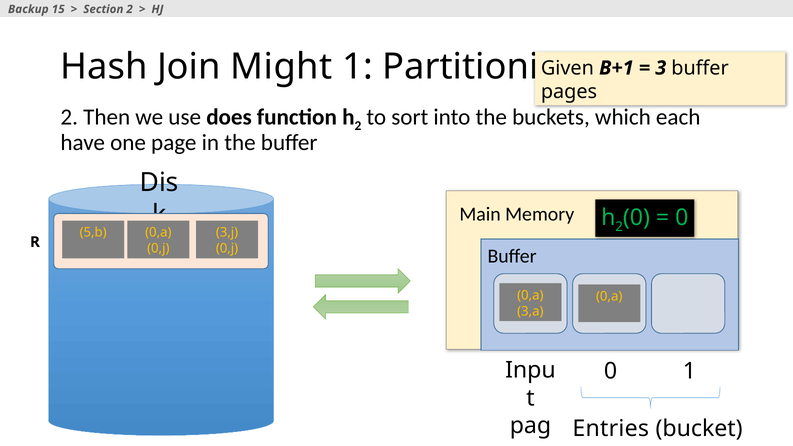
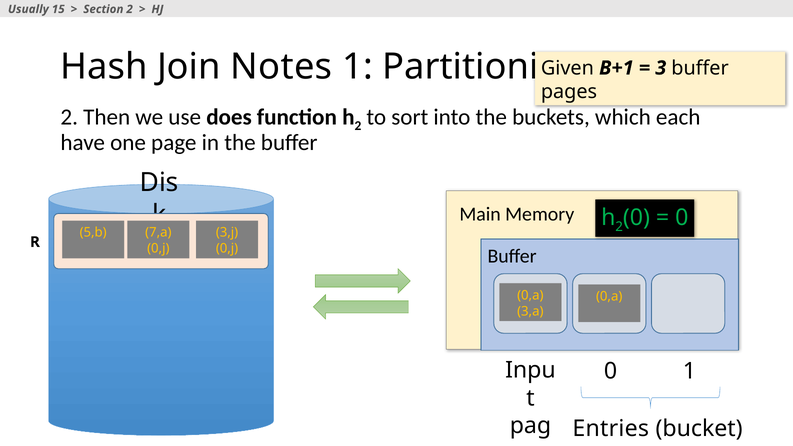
Backup: Backup -> Usually (28, 9)
Might: Might -> Notes (281, 67)
5,b 0,a: 0,a -> 7,a (158, 233)
